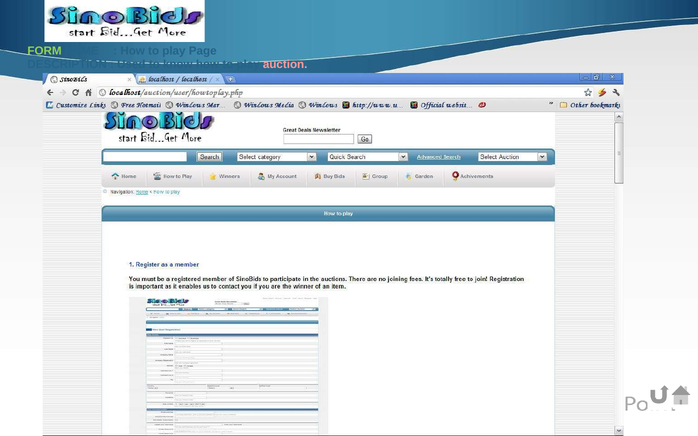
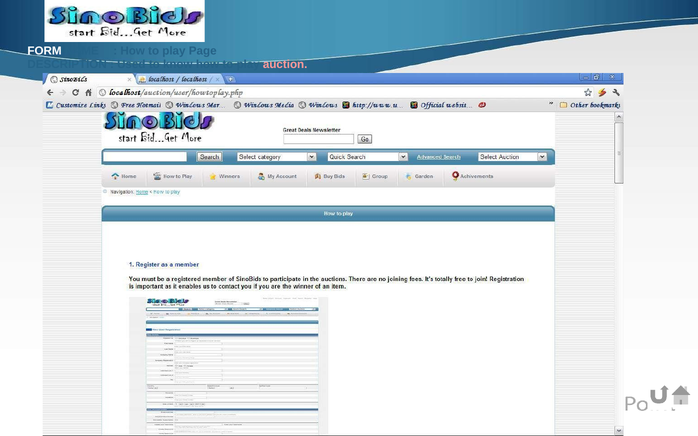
FORM colour: light green -> white (45, 51)
